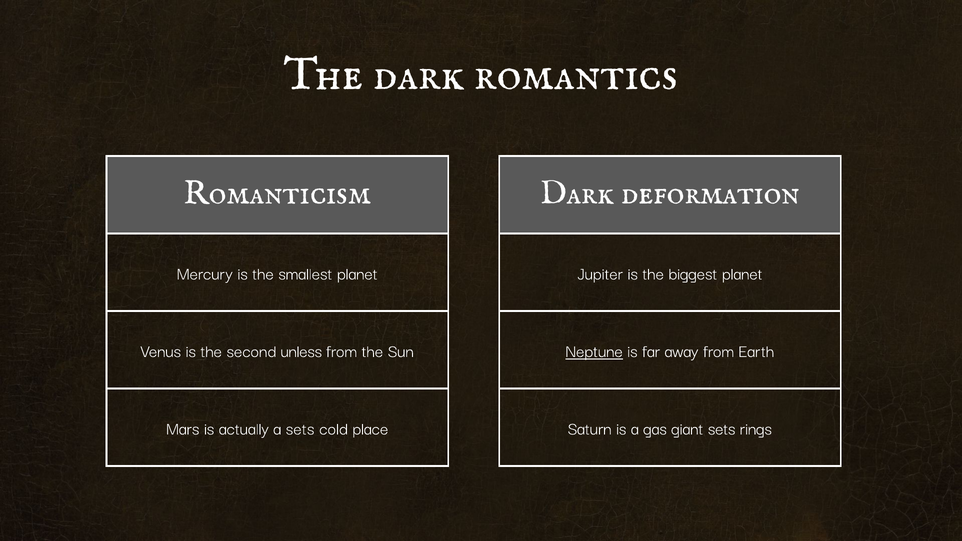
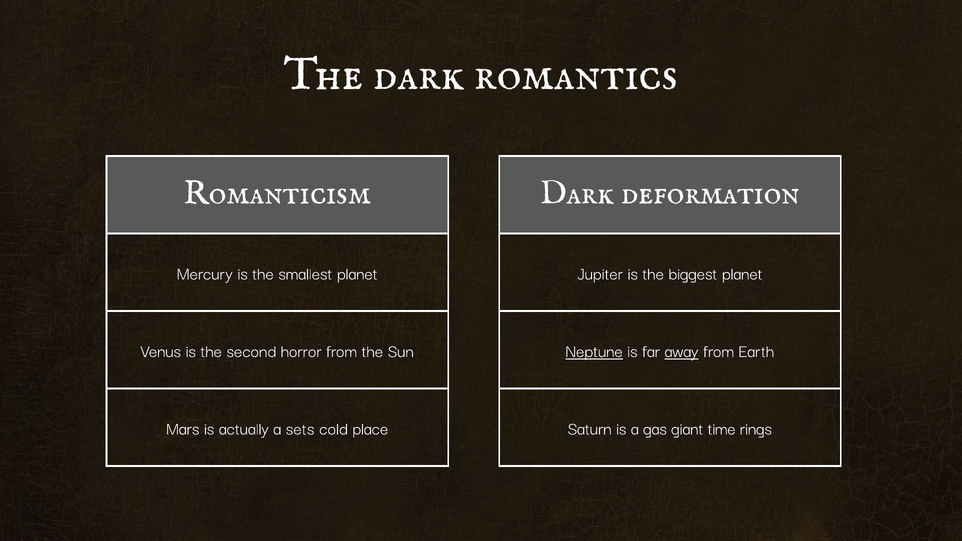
unless: unless -> horror (301, 351)
away underline: none -> present (682, 351)
giant sets: sets -> time (722, 428)
